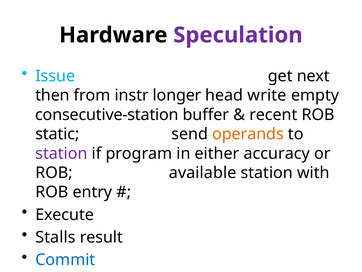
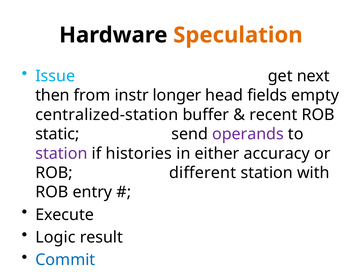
Speculation colour: purple -> orange (238, 35)
write: write -> fields (267, 95)
consecutive-station: consecutive-station -> centralized-station (107, 115)
operands colour: orange -> purple (248, 134)
program: program -> histories (139, 153)
available: available -> different (203, 172)
Stalls: Stalls -> Logic (55, 237)
